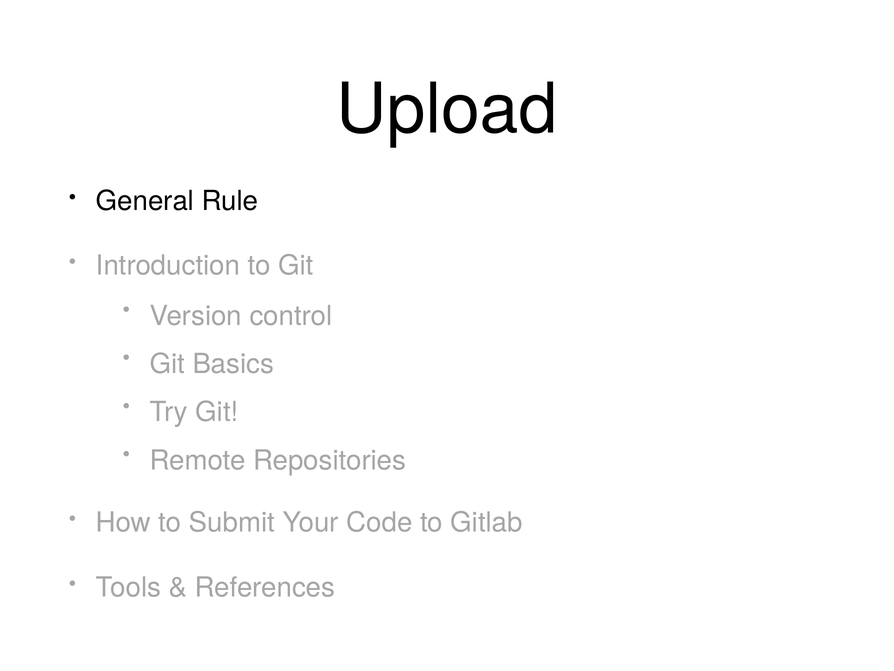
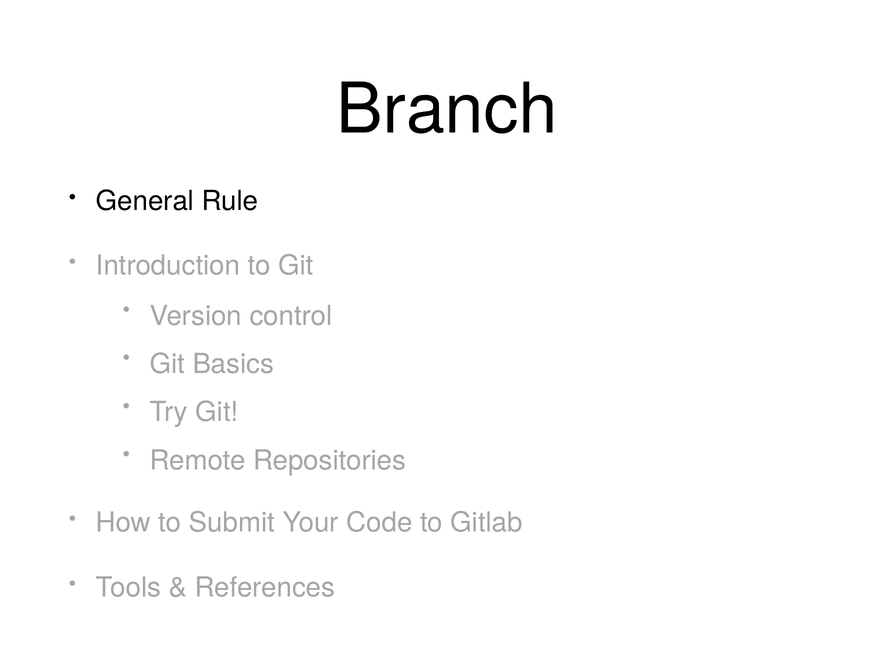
Upload: Upload -> Branch (447, 110)
